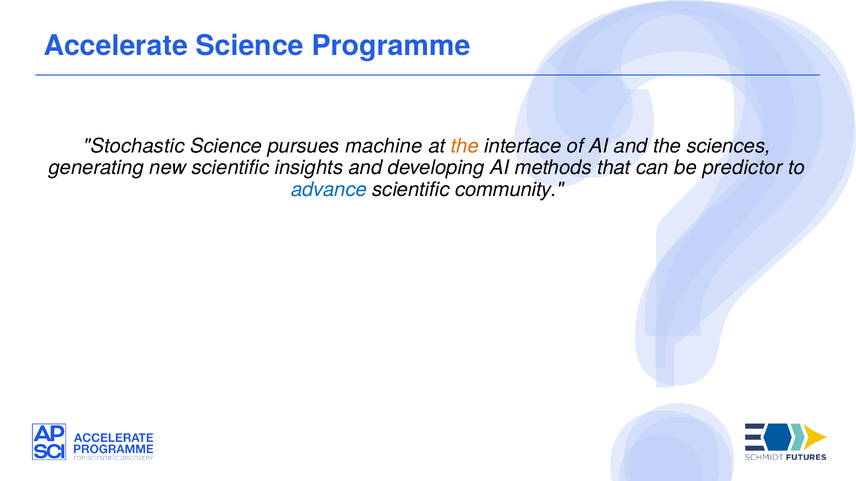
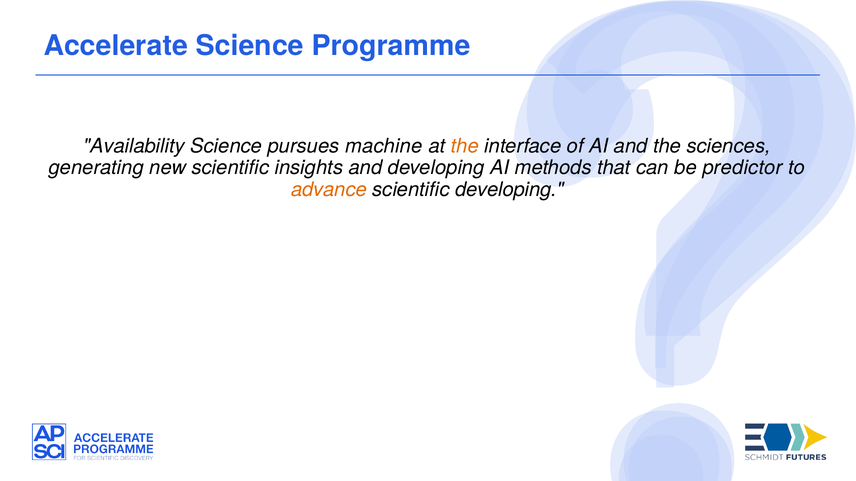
Stochastic: Stochastic -> Availability (134, 146)
advance colour: blue -> orange (329, 190)
scientific community: community -> developing (510, 190)
